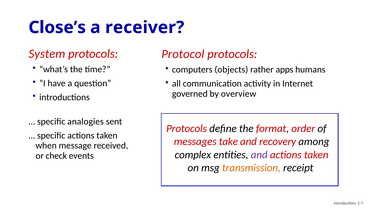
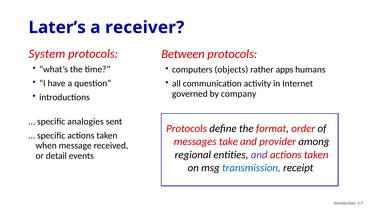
Close’s: Close’s -> Later’s (57, 27)
Protocol: Protocol -> Between (183, 54)
overview: overview -> company (239, 94)
recovery: recovery -> provider (278, 141)
complex: complex -> regional (193, 155)
check: check -> detail (56, 156)
transmission colour: orange -> blue (251, 168)
